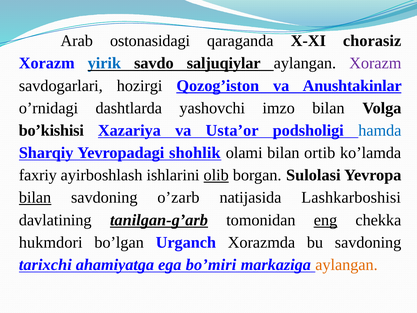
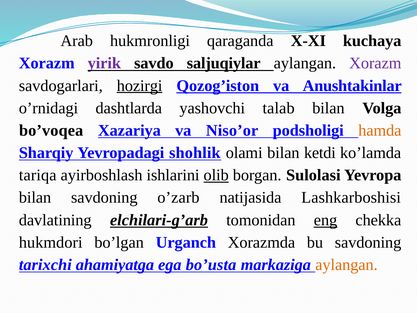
ostonasidagi: ostonasidagi -> hukmronligi (150, 41)
chorasiz: chorasiz -> kuchaya (372, 41)
yirik colour: blue -> purple (104, 63)
hozirgi underline: none -> present (140, 86)
imzo: imzo -> talab (279, 108)
bo’kishisi: bo’kishisi -> bo’voqea (51, 130)
Usta’or: Usta’or -> Niso’or (232, 130)
hamda colour: blue -> orange (380, 130)
ortib: ortib -> kеtdi (320, 153)
faxriy: faxriy -> tariqa (38, 175)
bilan underline: present -> none (35, 197)
tanilgan-g’arb: tanilgan-g’arb -> elchilari-g’arb (159, 220)
bo’miri: bo’miri -> bo’usta (211, 265)
